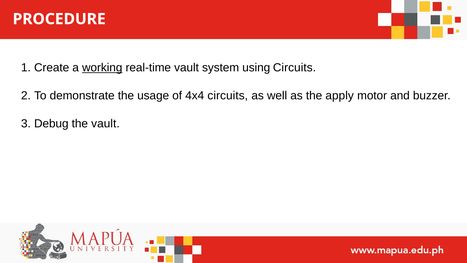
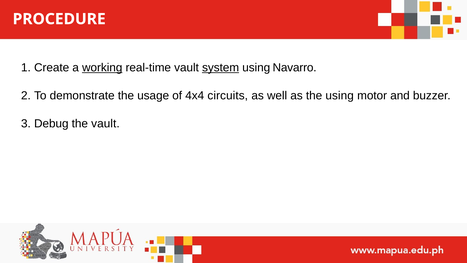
system underline: none -> present (221, 68)
using Circuits: Circuits -> Navarro (295, 68)
the apply: apply -> using (340, 96)
